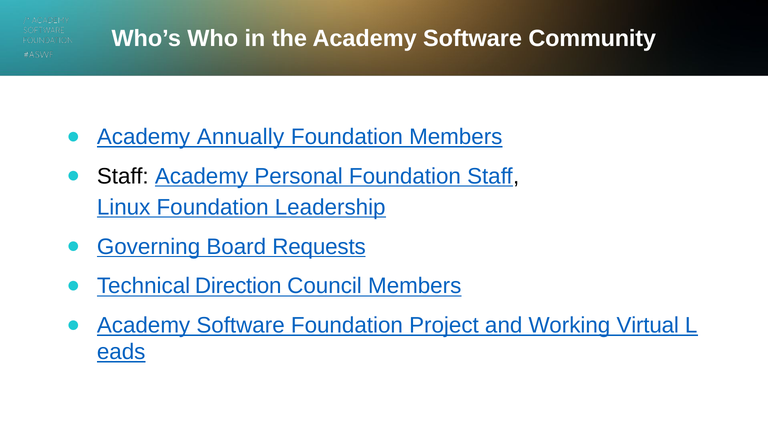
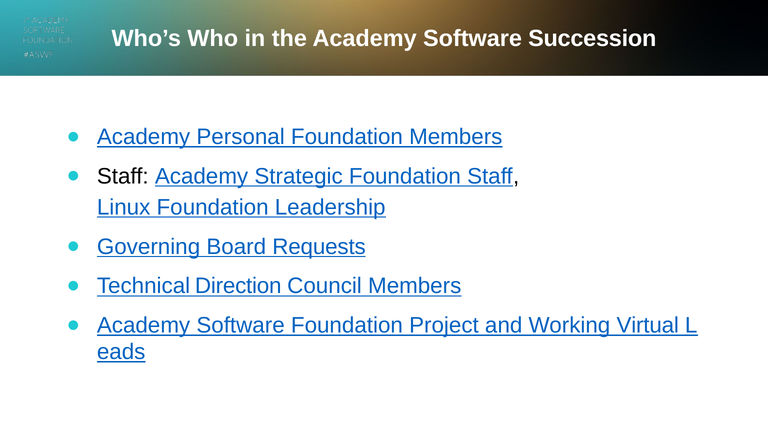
Community: Community -> Succession (592, 38)
Annually: Annually -> Personal (241, 137)
Personal: Personal -> Strategic (299, 176)
